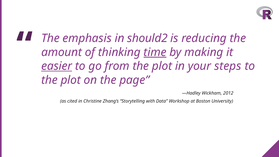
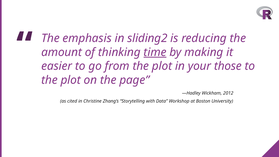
should2: should2 -> sliding2 (147, 38)
easier underline: present -> none (57, 66)
steps: steps -> those (228, 66)
